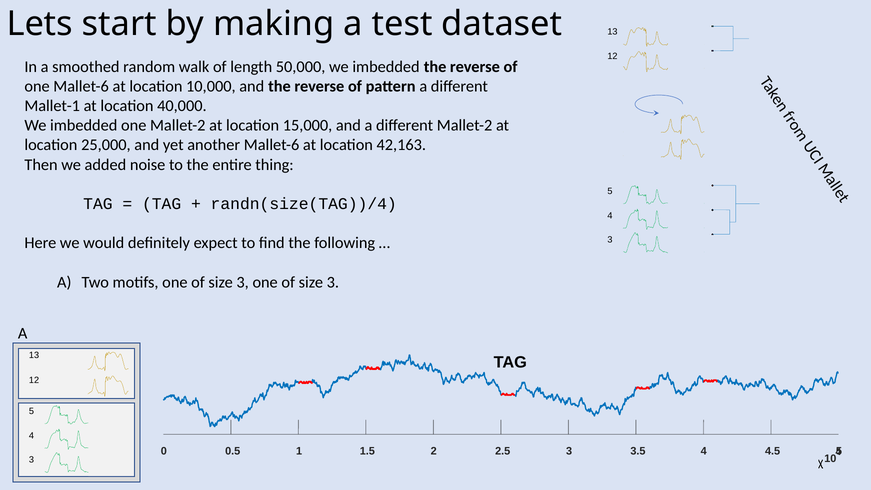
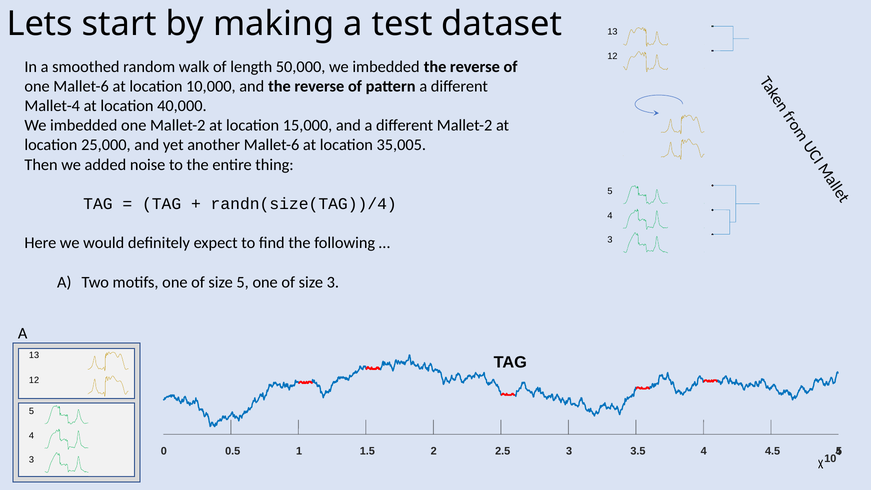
Mallet-1: Mallet-1 -> Mallet-4 (52, 106)
42,163: 42,163 -> 35,005 (401, 145)
3: 3 -> 5 (243, 282)
